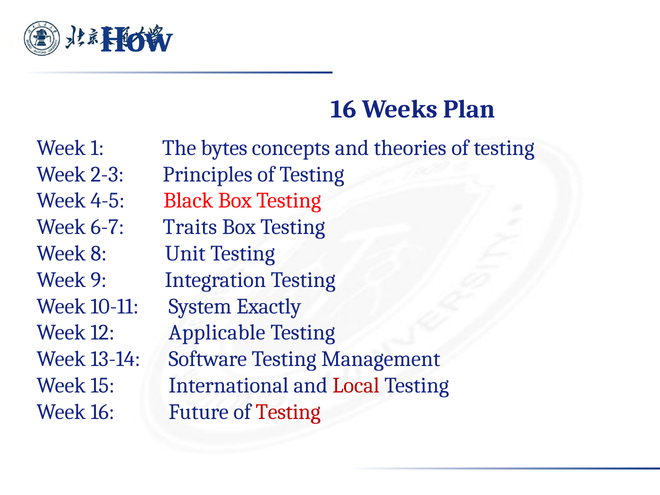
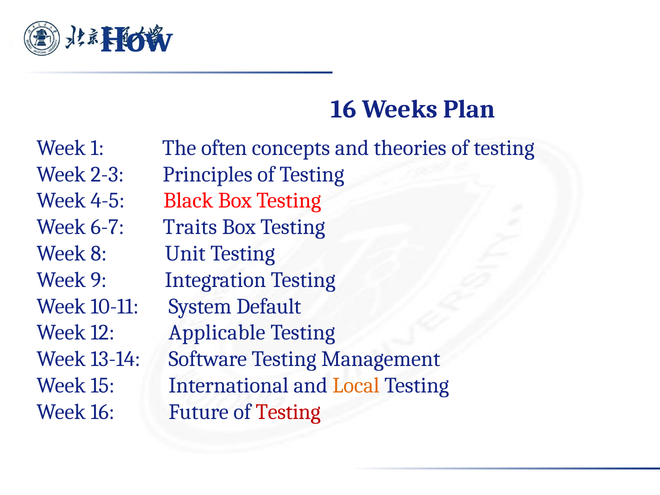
bytes: bytes -> often (224, 148)
Exactly: Exactly -> Default (269, 306)
Local colour: red -> orange (356, 386)
